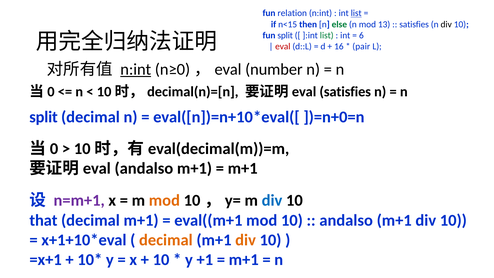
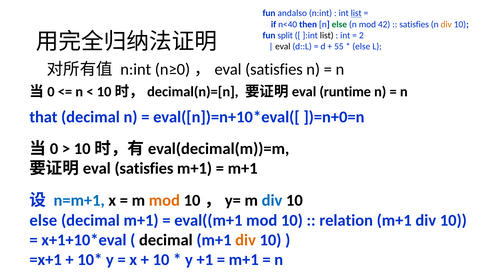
relation: relation -> andalso (292, 13)
n<15: n<15 -> n<40 (288, 24)
13: 13 -> 42 (384, 24)
div colour: black -> orange (446, 24)
list colour: green -> black (327, 35)
6: 6 -> 2 (361, 35)
eval colour: red -> black (283, 47)
16: 16 -> 55 (339, 47)
pair: pair -> else (361, 47)
n:int underline: present -> none (136, 70)
n≥0)，eval number: number -> satisfies (274, 70)
satisfies: satisfies -> runtime (345, 92)
split: split -> that (43, 117)
andalso: andalso -> satisfies (144, 168)
n=m+1 colour: purple -> blue (79, 200)
that: that -> else (43, 220)
andalso: andalso -> relation (346, 220)
decimal colour: orange -> black (166, 240)
